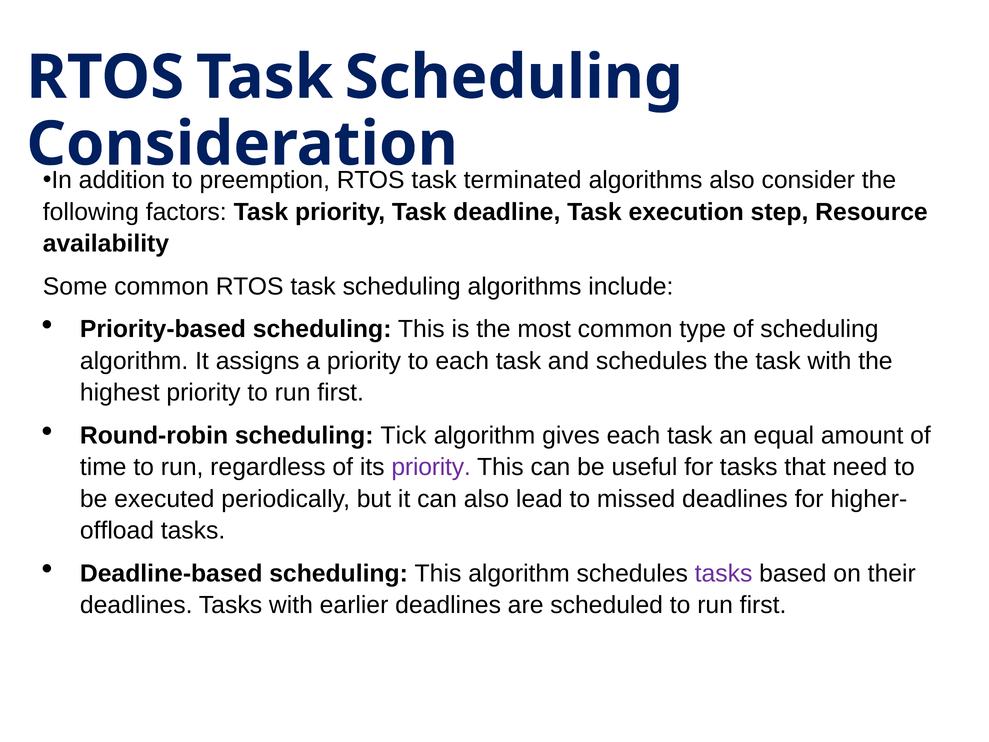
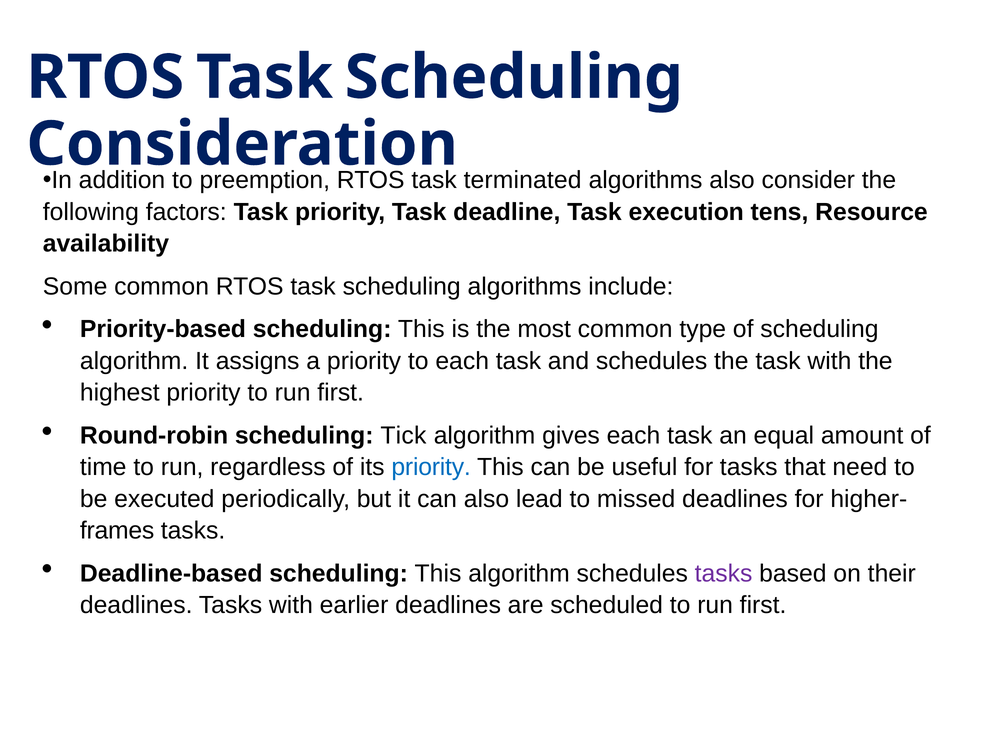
step: step -> tens (779, 212)
priority colour: purple -> blue (431, 467)
offload: offload -> frames (117, 530)
